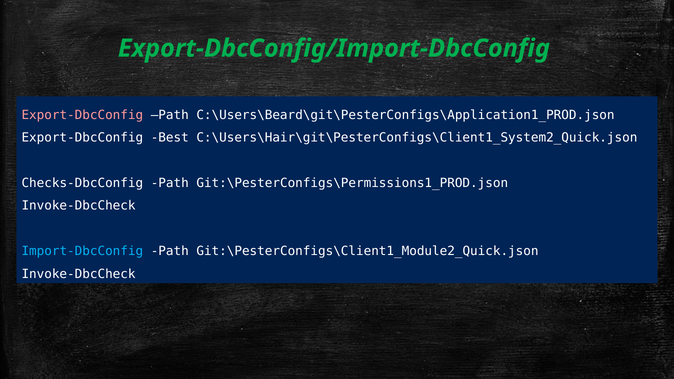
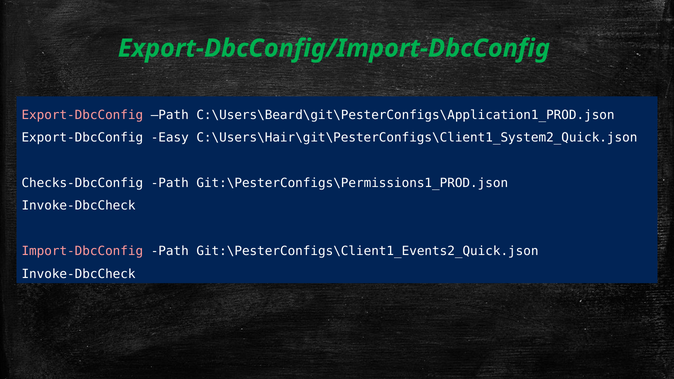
Best: Best -> Easy (170, 138)
Import-DbcConfig colour: light blue -> pink (82, 251)
Git:\PesterConfigs\Client1_Module2_Quick.json: Git:\PesterConfigs\Client1_Module2_Quick.json -> Git:\PesterConfigs\Client1_Events2_Quick.json (367, 251)
